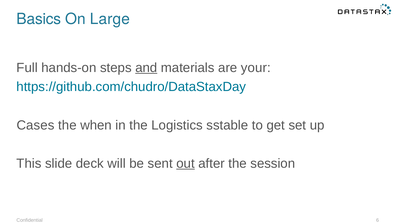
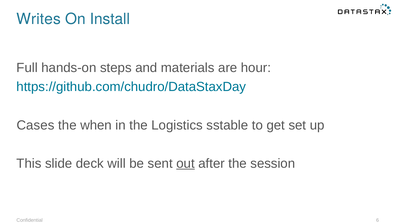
Basics: Basics -> Writes (39, 19)
Large: Large -> Install (110, 19)
and underline: present -> none (146, 68)
your: your -> hour (256, 68)
